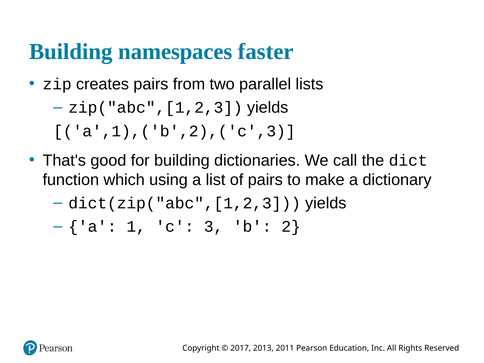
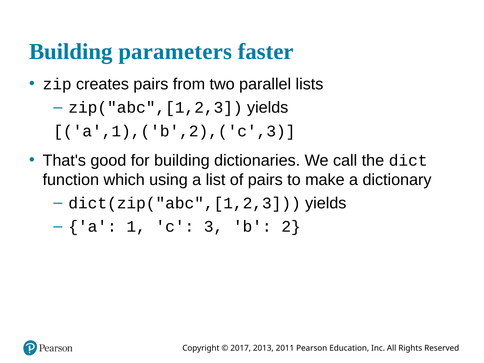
namespaces: namespaces -> parameters (175, 52)
